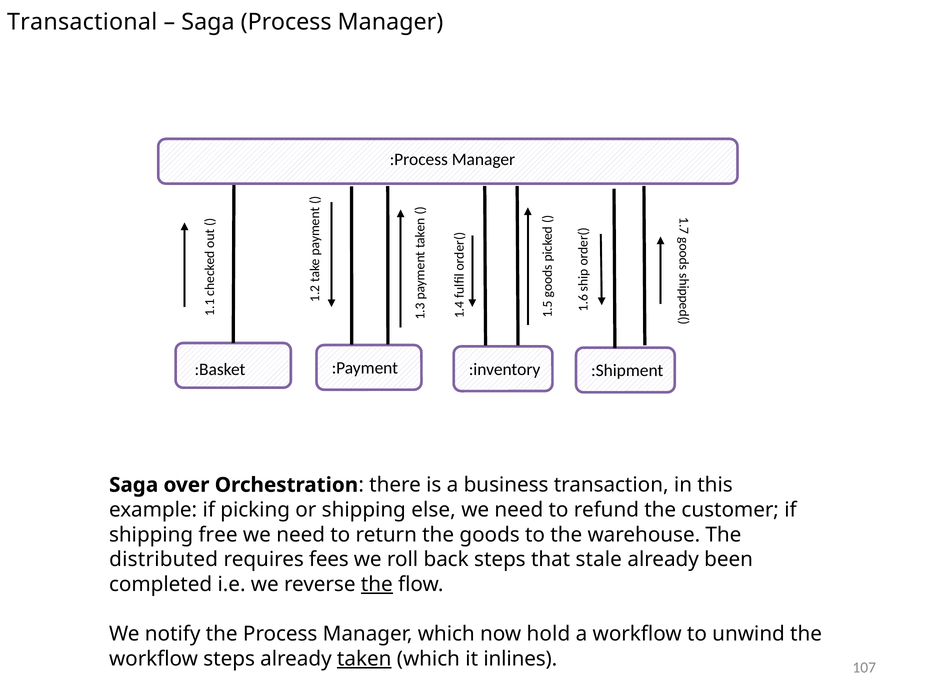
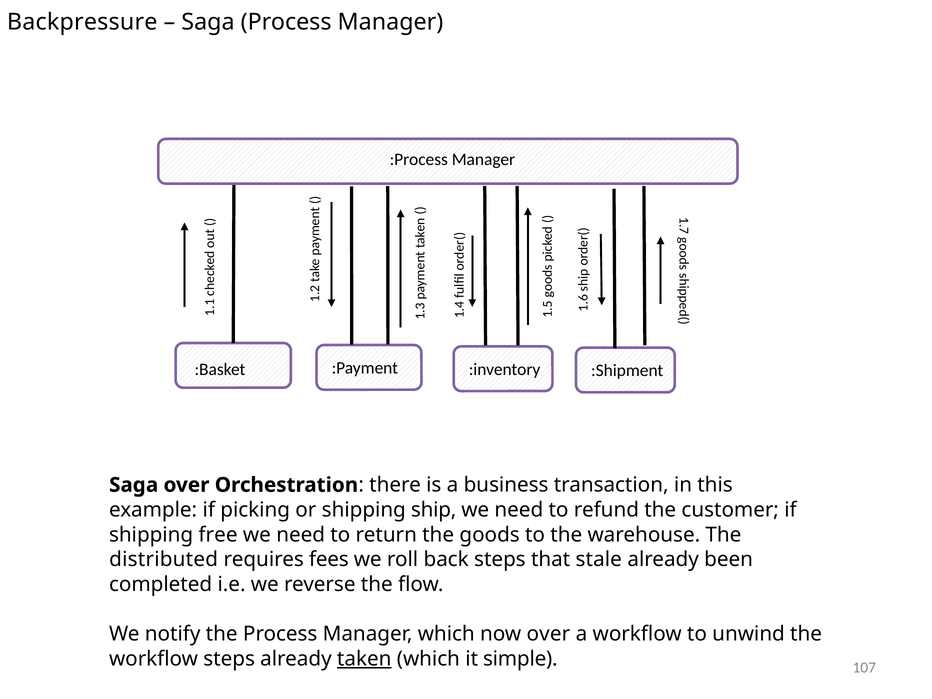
Transactional: Transactional -> Backpressure (82, 22)
else: else -> ship (434, 510)
the underline: present -> none (377, 584)
now hold: hold -> over (548, 634)
inlines: inlines -> simple (520, 659)
